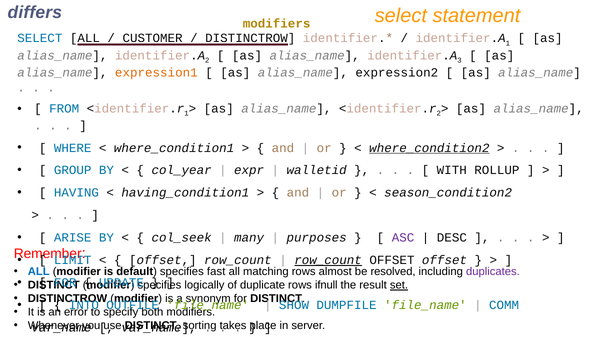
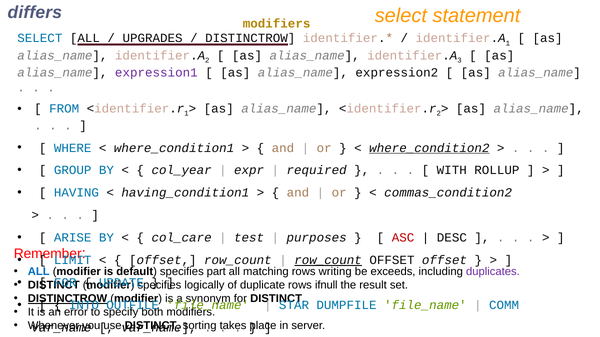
CUSTOMER: CUSTOMER -> UPGRADES (153, 38)
expression1 colour: orange -> purple (156, 73)
walletid: walletid -> required (317, 171)
season_condition2: season_condition2 -> commas_condition2 (448, 193)
col_seek: col_seek -> col_care (182, 238)
many: many -> test (249, 238)
ASC colour: purple -> red (403, 238)
fast: fast -> part (216, 272)
almost: almost -> writing (335, 272)
resolved: resolved -> exceeds (393, 272)
set underline: present -> none (399, 286)
DISTINCTROW underline: none -> present (67, 299)
SHOW: SHOW -> STAR (294, 306)
